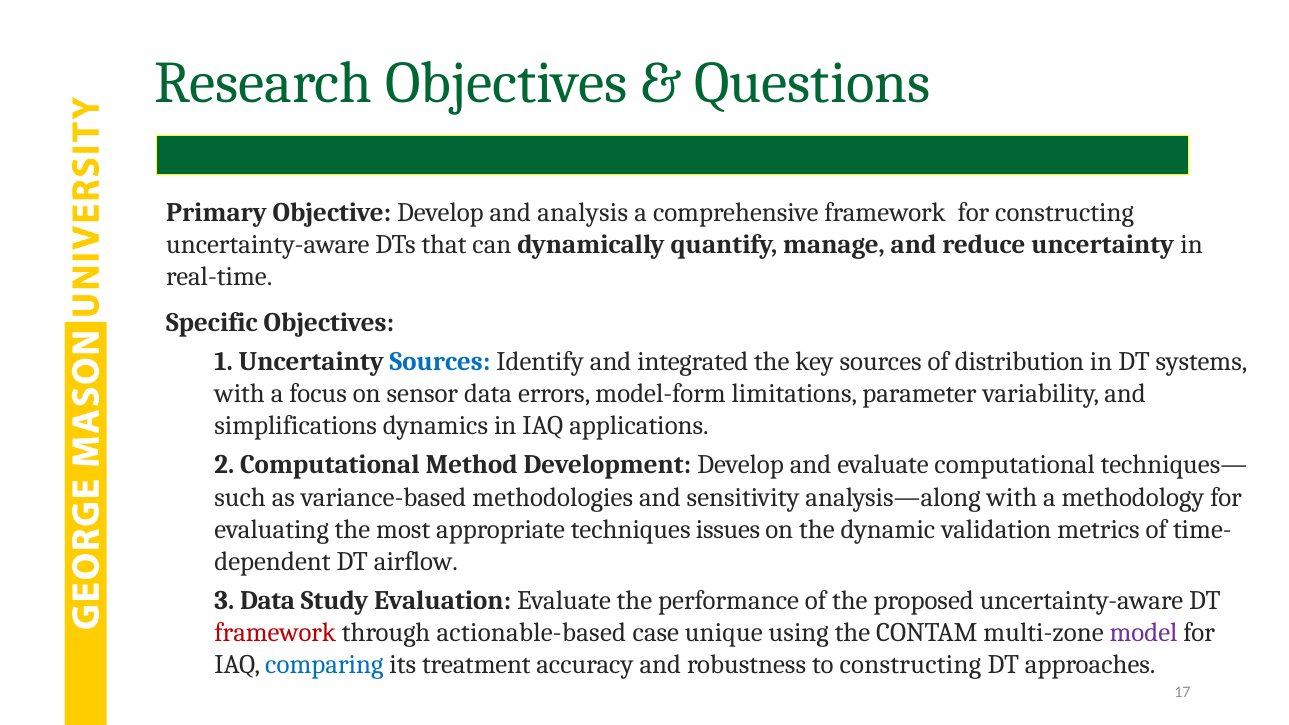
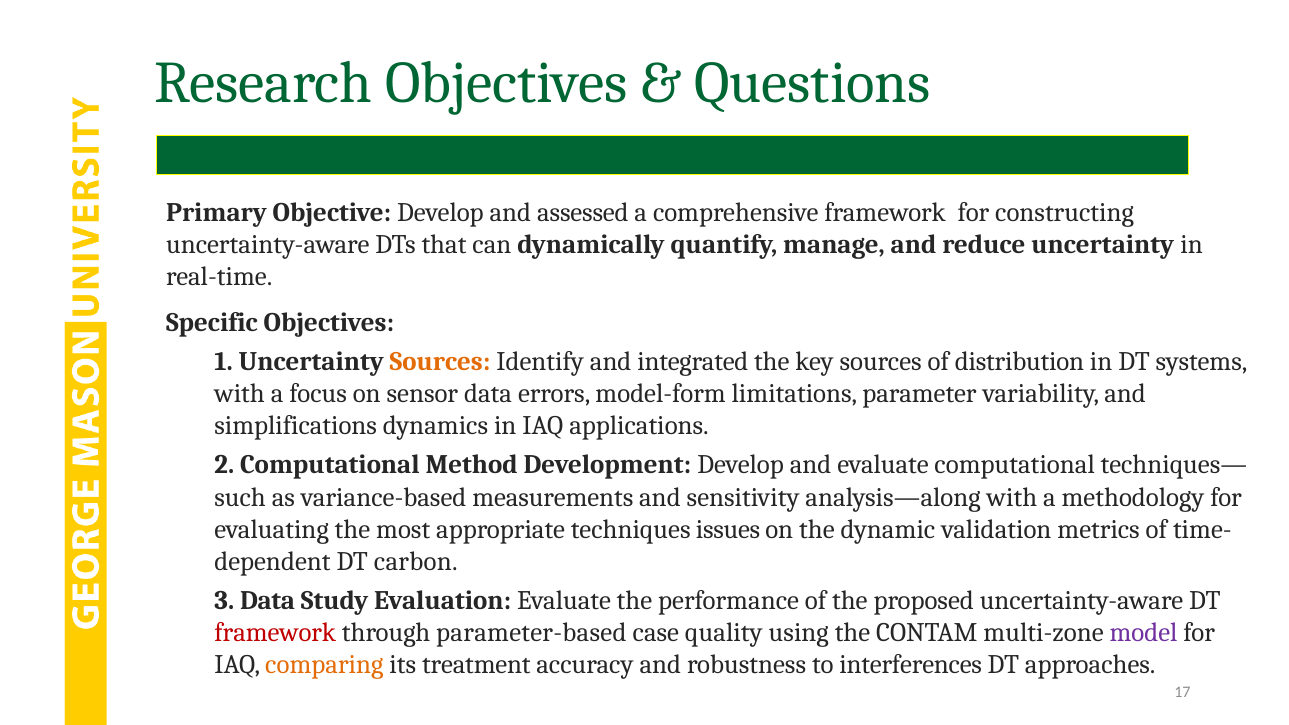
analysis: analysis -> assessed (583, 212)
Sources colour: blue -> orange (440, 362)
methodologies: methodologies -> measurements (553, 497)
airflow: airflow -> carbon (416, 562)
actionable-based: actionable-based -> parameter-based (531, 633)
unique: unique -> quality (724, 633)
comparing colour: blue -> orange (324, 665)
to constructing: constructing -> interferences (911, 665)
